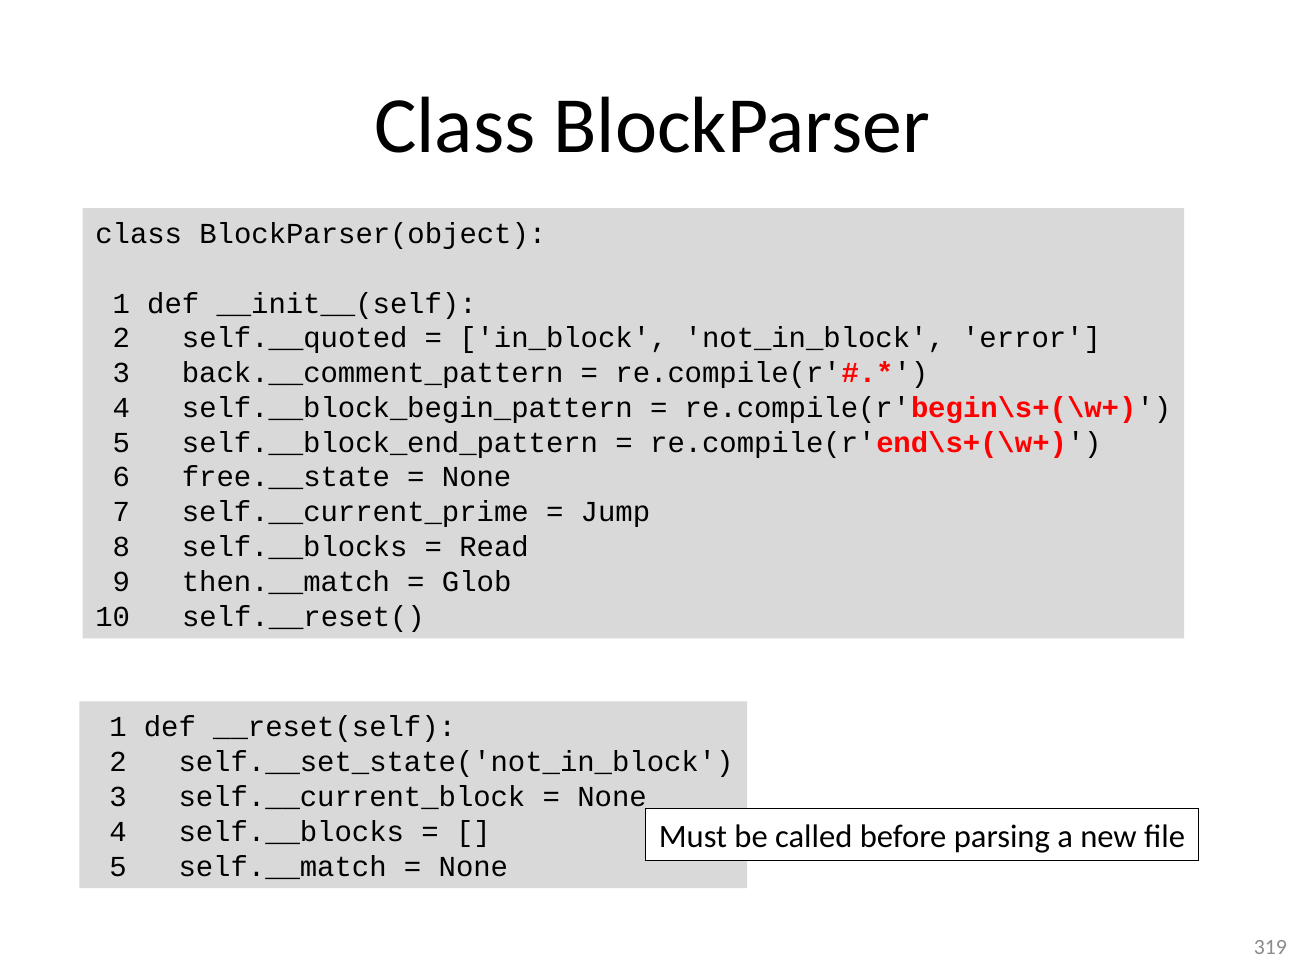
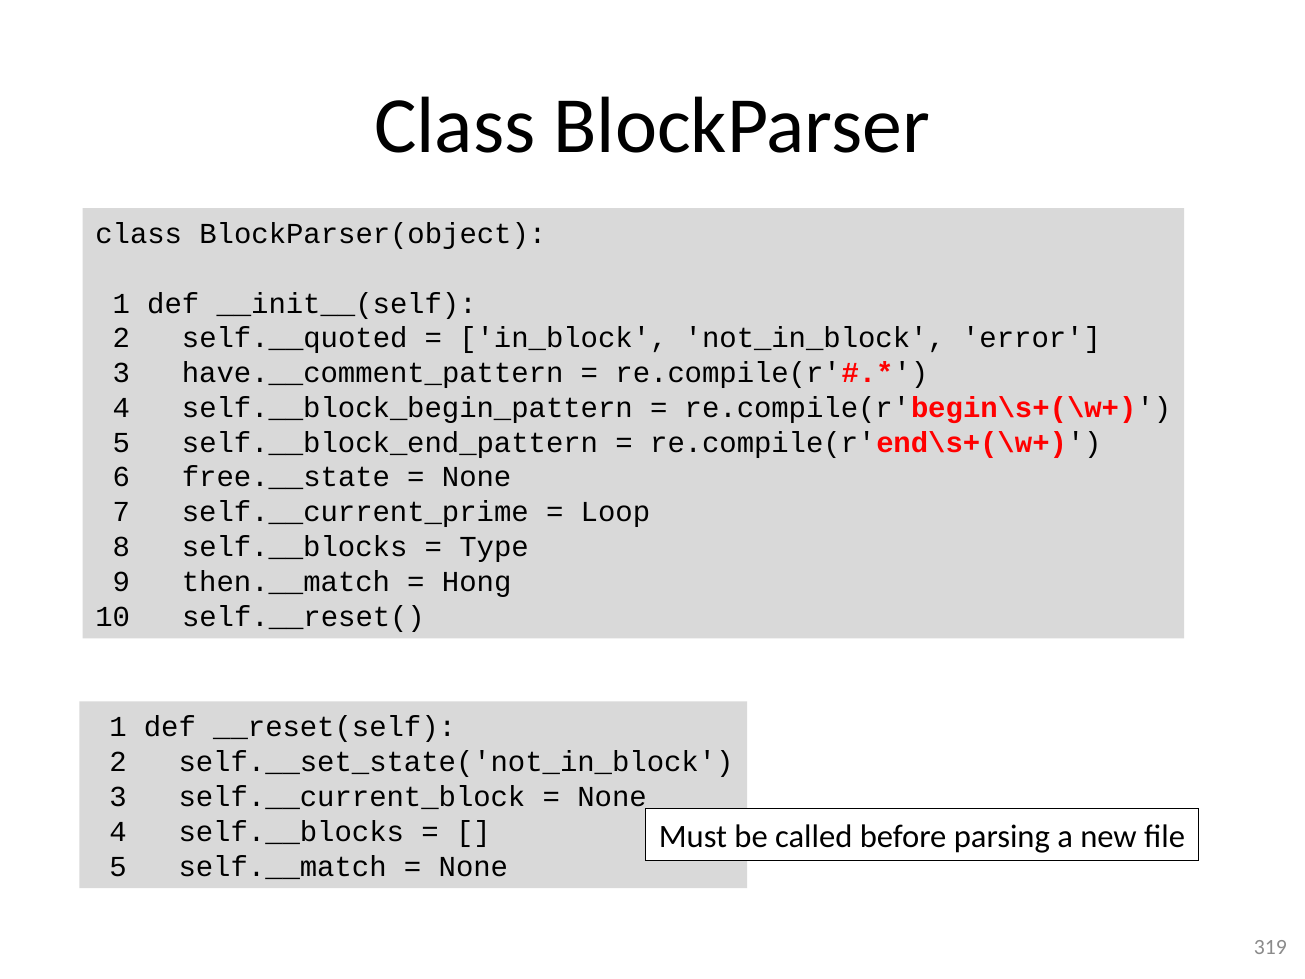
back.__comment_pattern: back.__comment_pattern -> have.__comment_pattern (373, 373)
Jump: Jump -> Loop (615, 512)
Read: Read -> Type (494, 547)
Glob: Glob -> Hong (477, 582)
